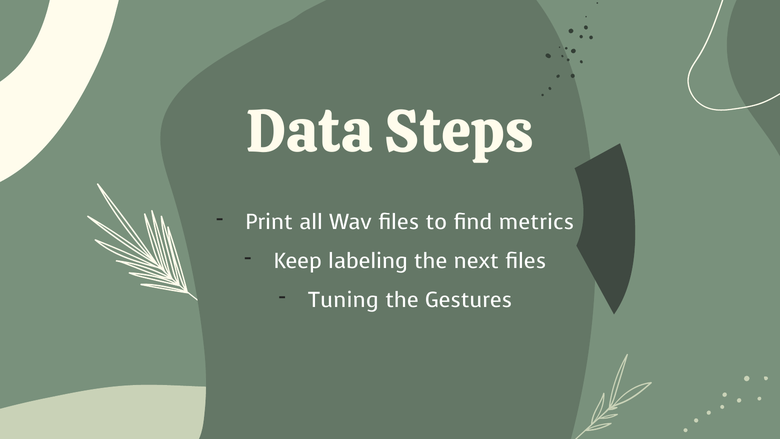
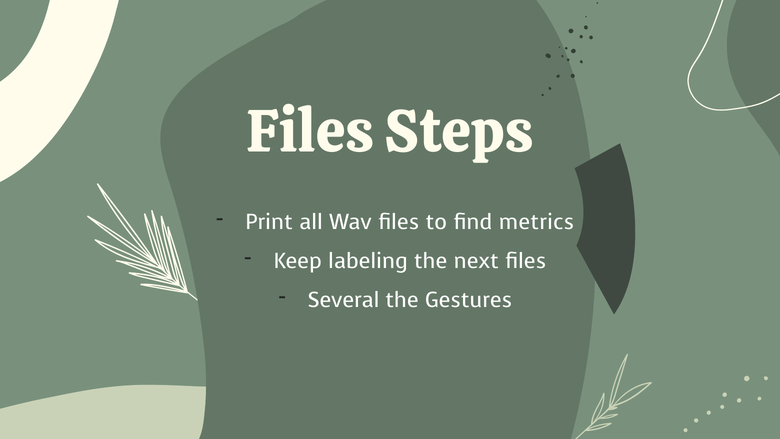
Data: Data -> Files (310, 132)
Tuning: Tuning -> Several (344, 300)
